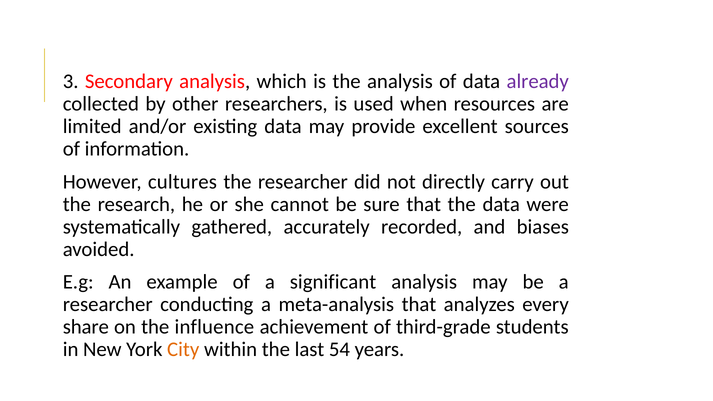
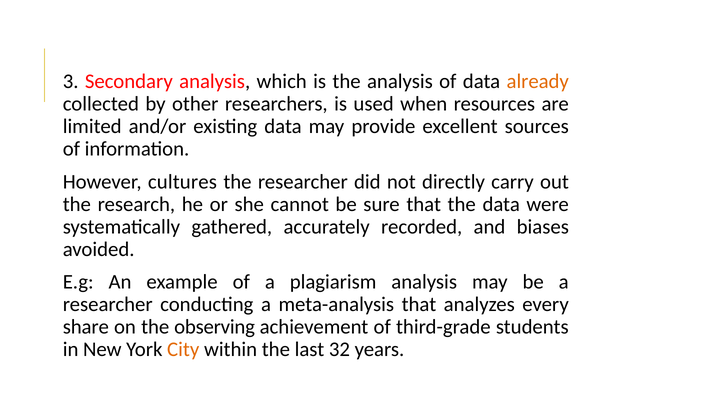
already colour: purple -> orange (538, 82)
significant: significant -> plagiarism (333, 282)
influence: influence -> observing (215, 327)
54: 54 -> 32 (339, 349)
